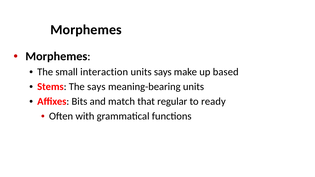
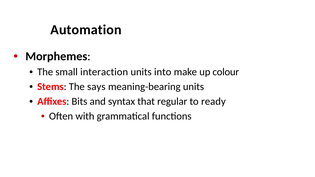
Morphemes: Morphemes -> Automation (86, 30)
units says: says -> into (163, 72)
based: based -> colour (226, 72)
match: match -> syntax (122, 102)
